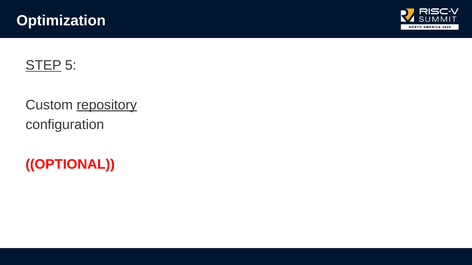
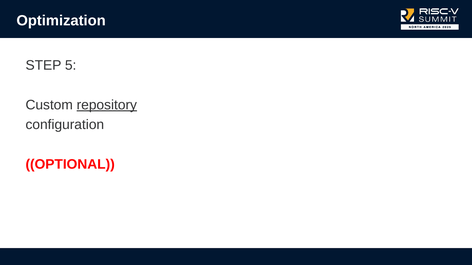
STEP underline: present -> none (43, 65)
